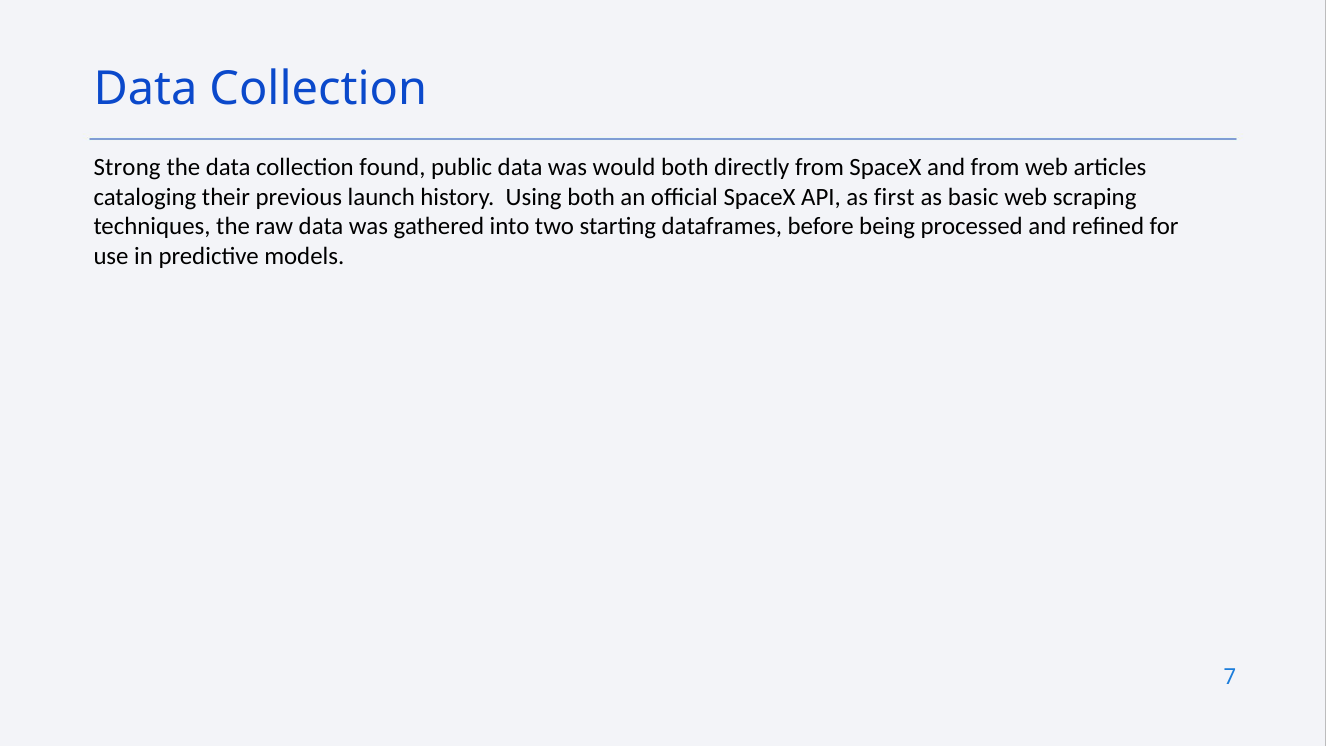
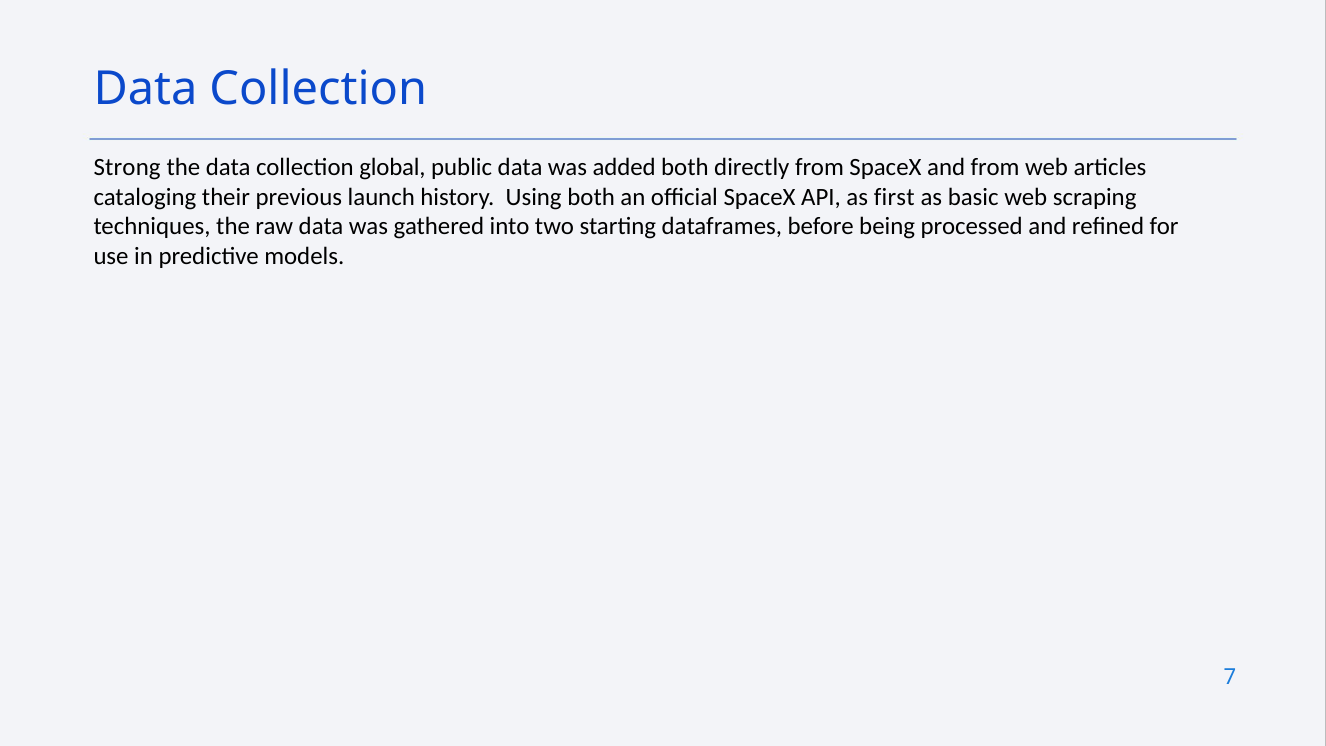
found: found -> global (392, 167)
would: would -> added (624, 167)
